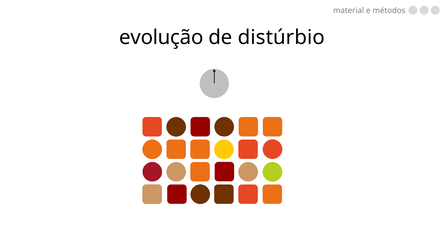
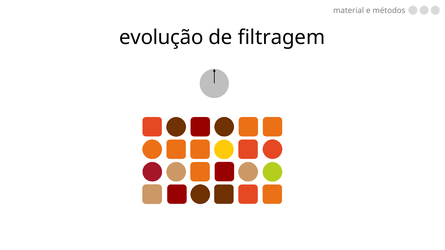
distúrbio: distúrbio -> filtragem (281, 37)
